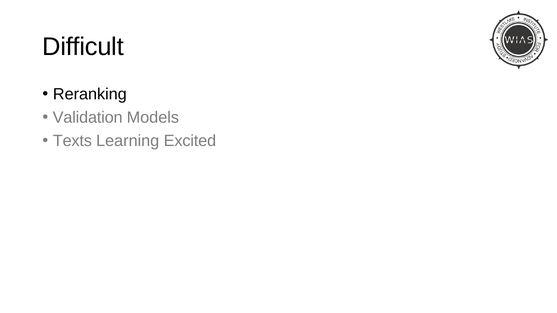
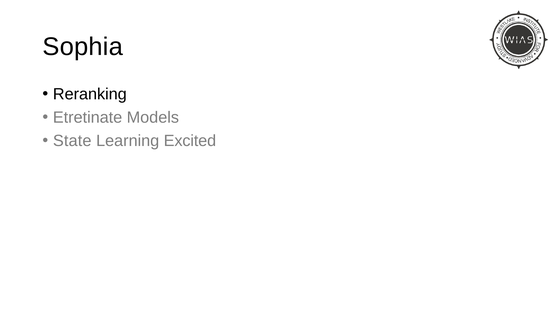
Difficult: Difficult -> Sophia (83, 47)
Validation: Validation -> Etretinate (88, 118)
Texts: Texts -> State (72, 141)
